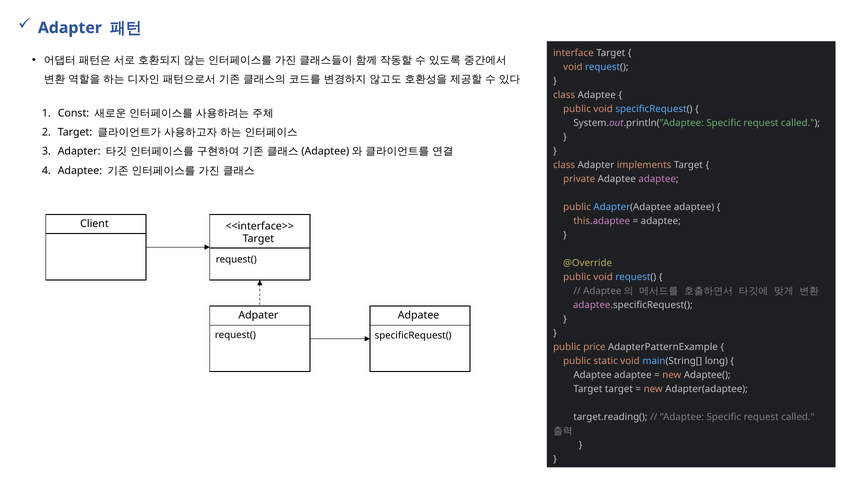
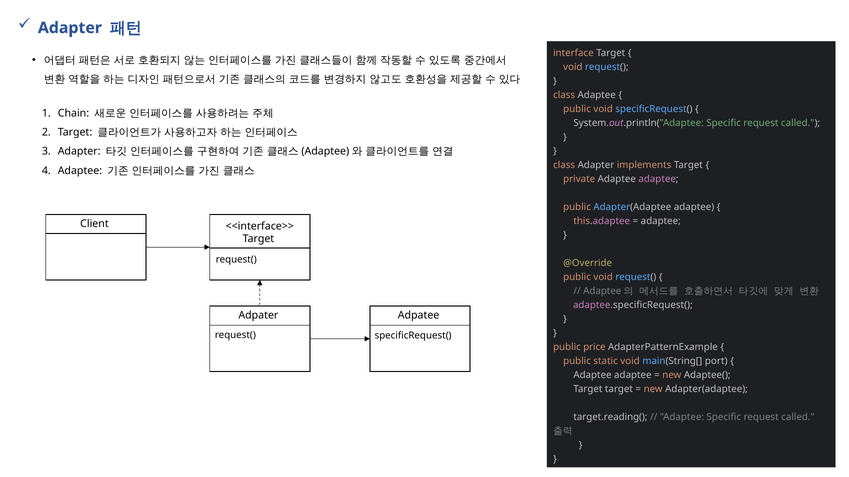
Const: Const -> Chain (73, 113)
long: long -> port (716, 361)
